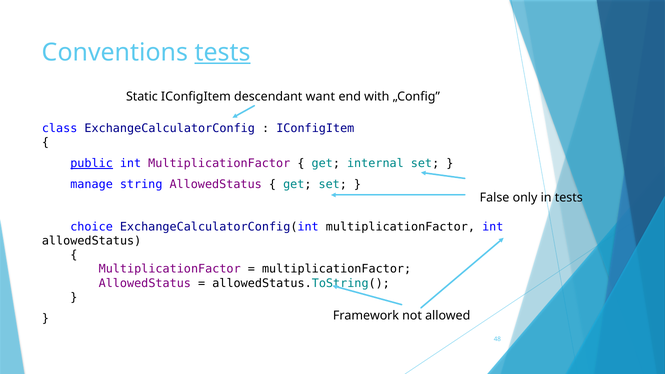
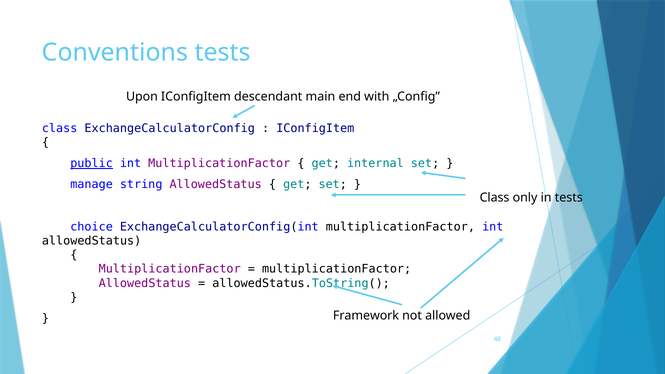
tests underline: present -> none (223, 52)
Static: Static -> Upon (142, 97)
want: want -> main (320, 97)
False: False -> Class (495, 198)
